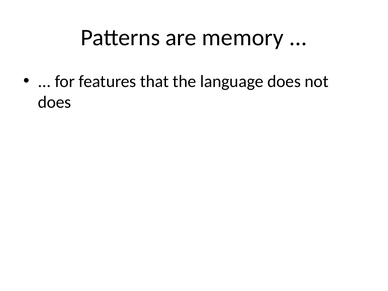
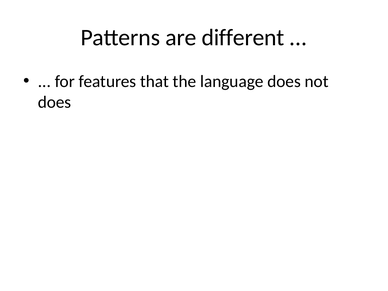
memory: memory -> different (243, 38)
